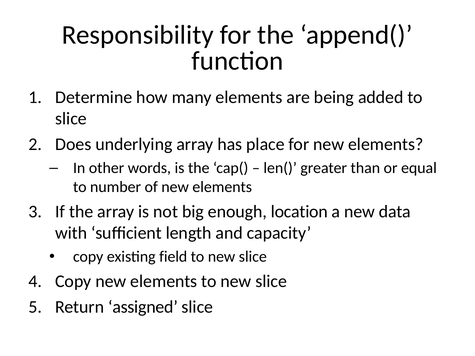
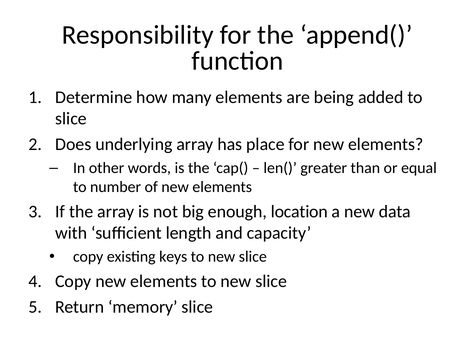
field: field -> keys (173, 257)
assigned: assigned -> memory (143, 307)
